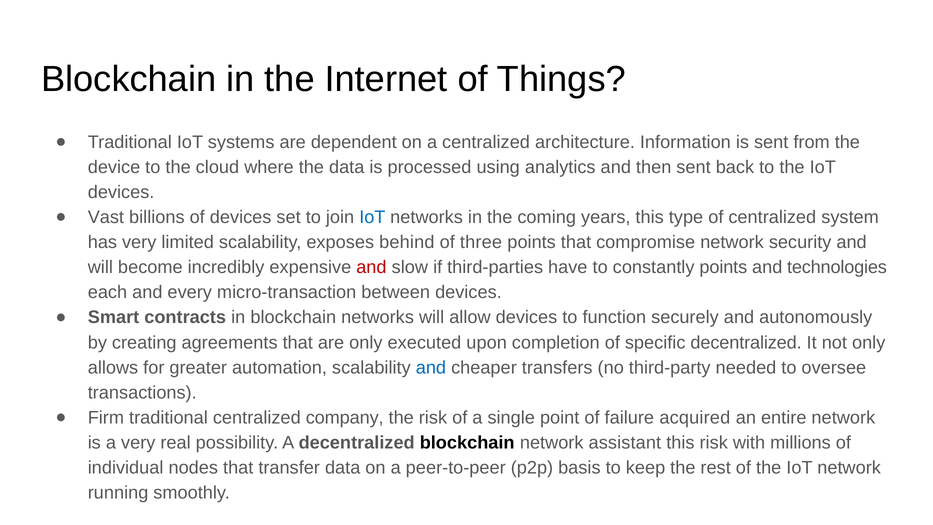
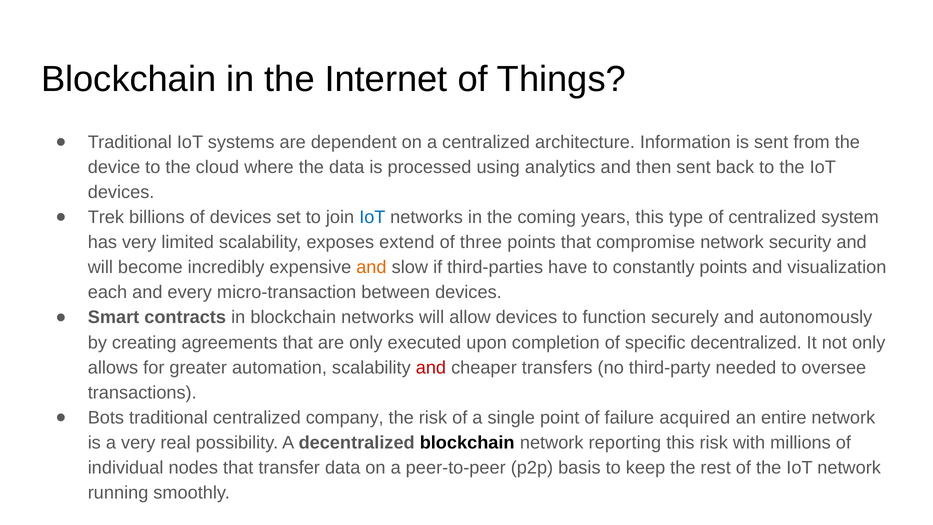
Vast: Vast -> Trek (106, 217)
behind: behind -> extend (407, 242)
and colour: red -> orange (371, 267)
technologies: technologies -> visualization (837, 267)
and colour: blue -> red (431, 367)
Firm: Firm -> Bots (106, 417)
assistant: assistant -> reporting (625, 442)
